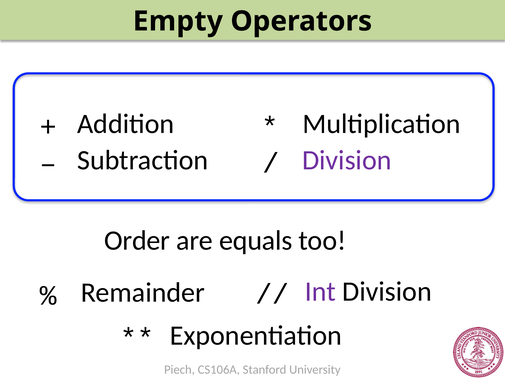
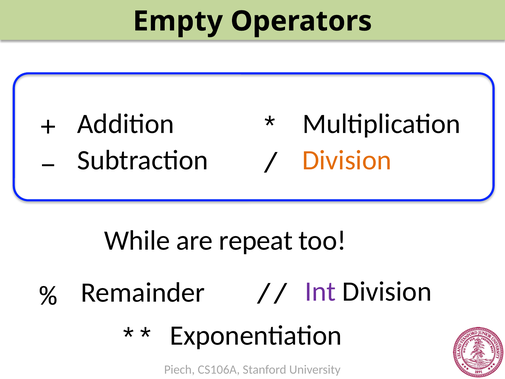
Division colour: purple -> orange (347, 160)
Order: Order -> While (137, 240)
equals: equals -> repeat (256, 240)
